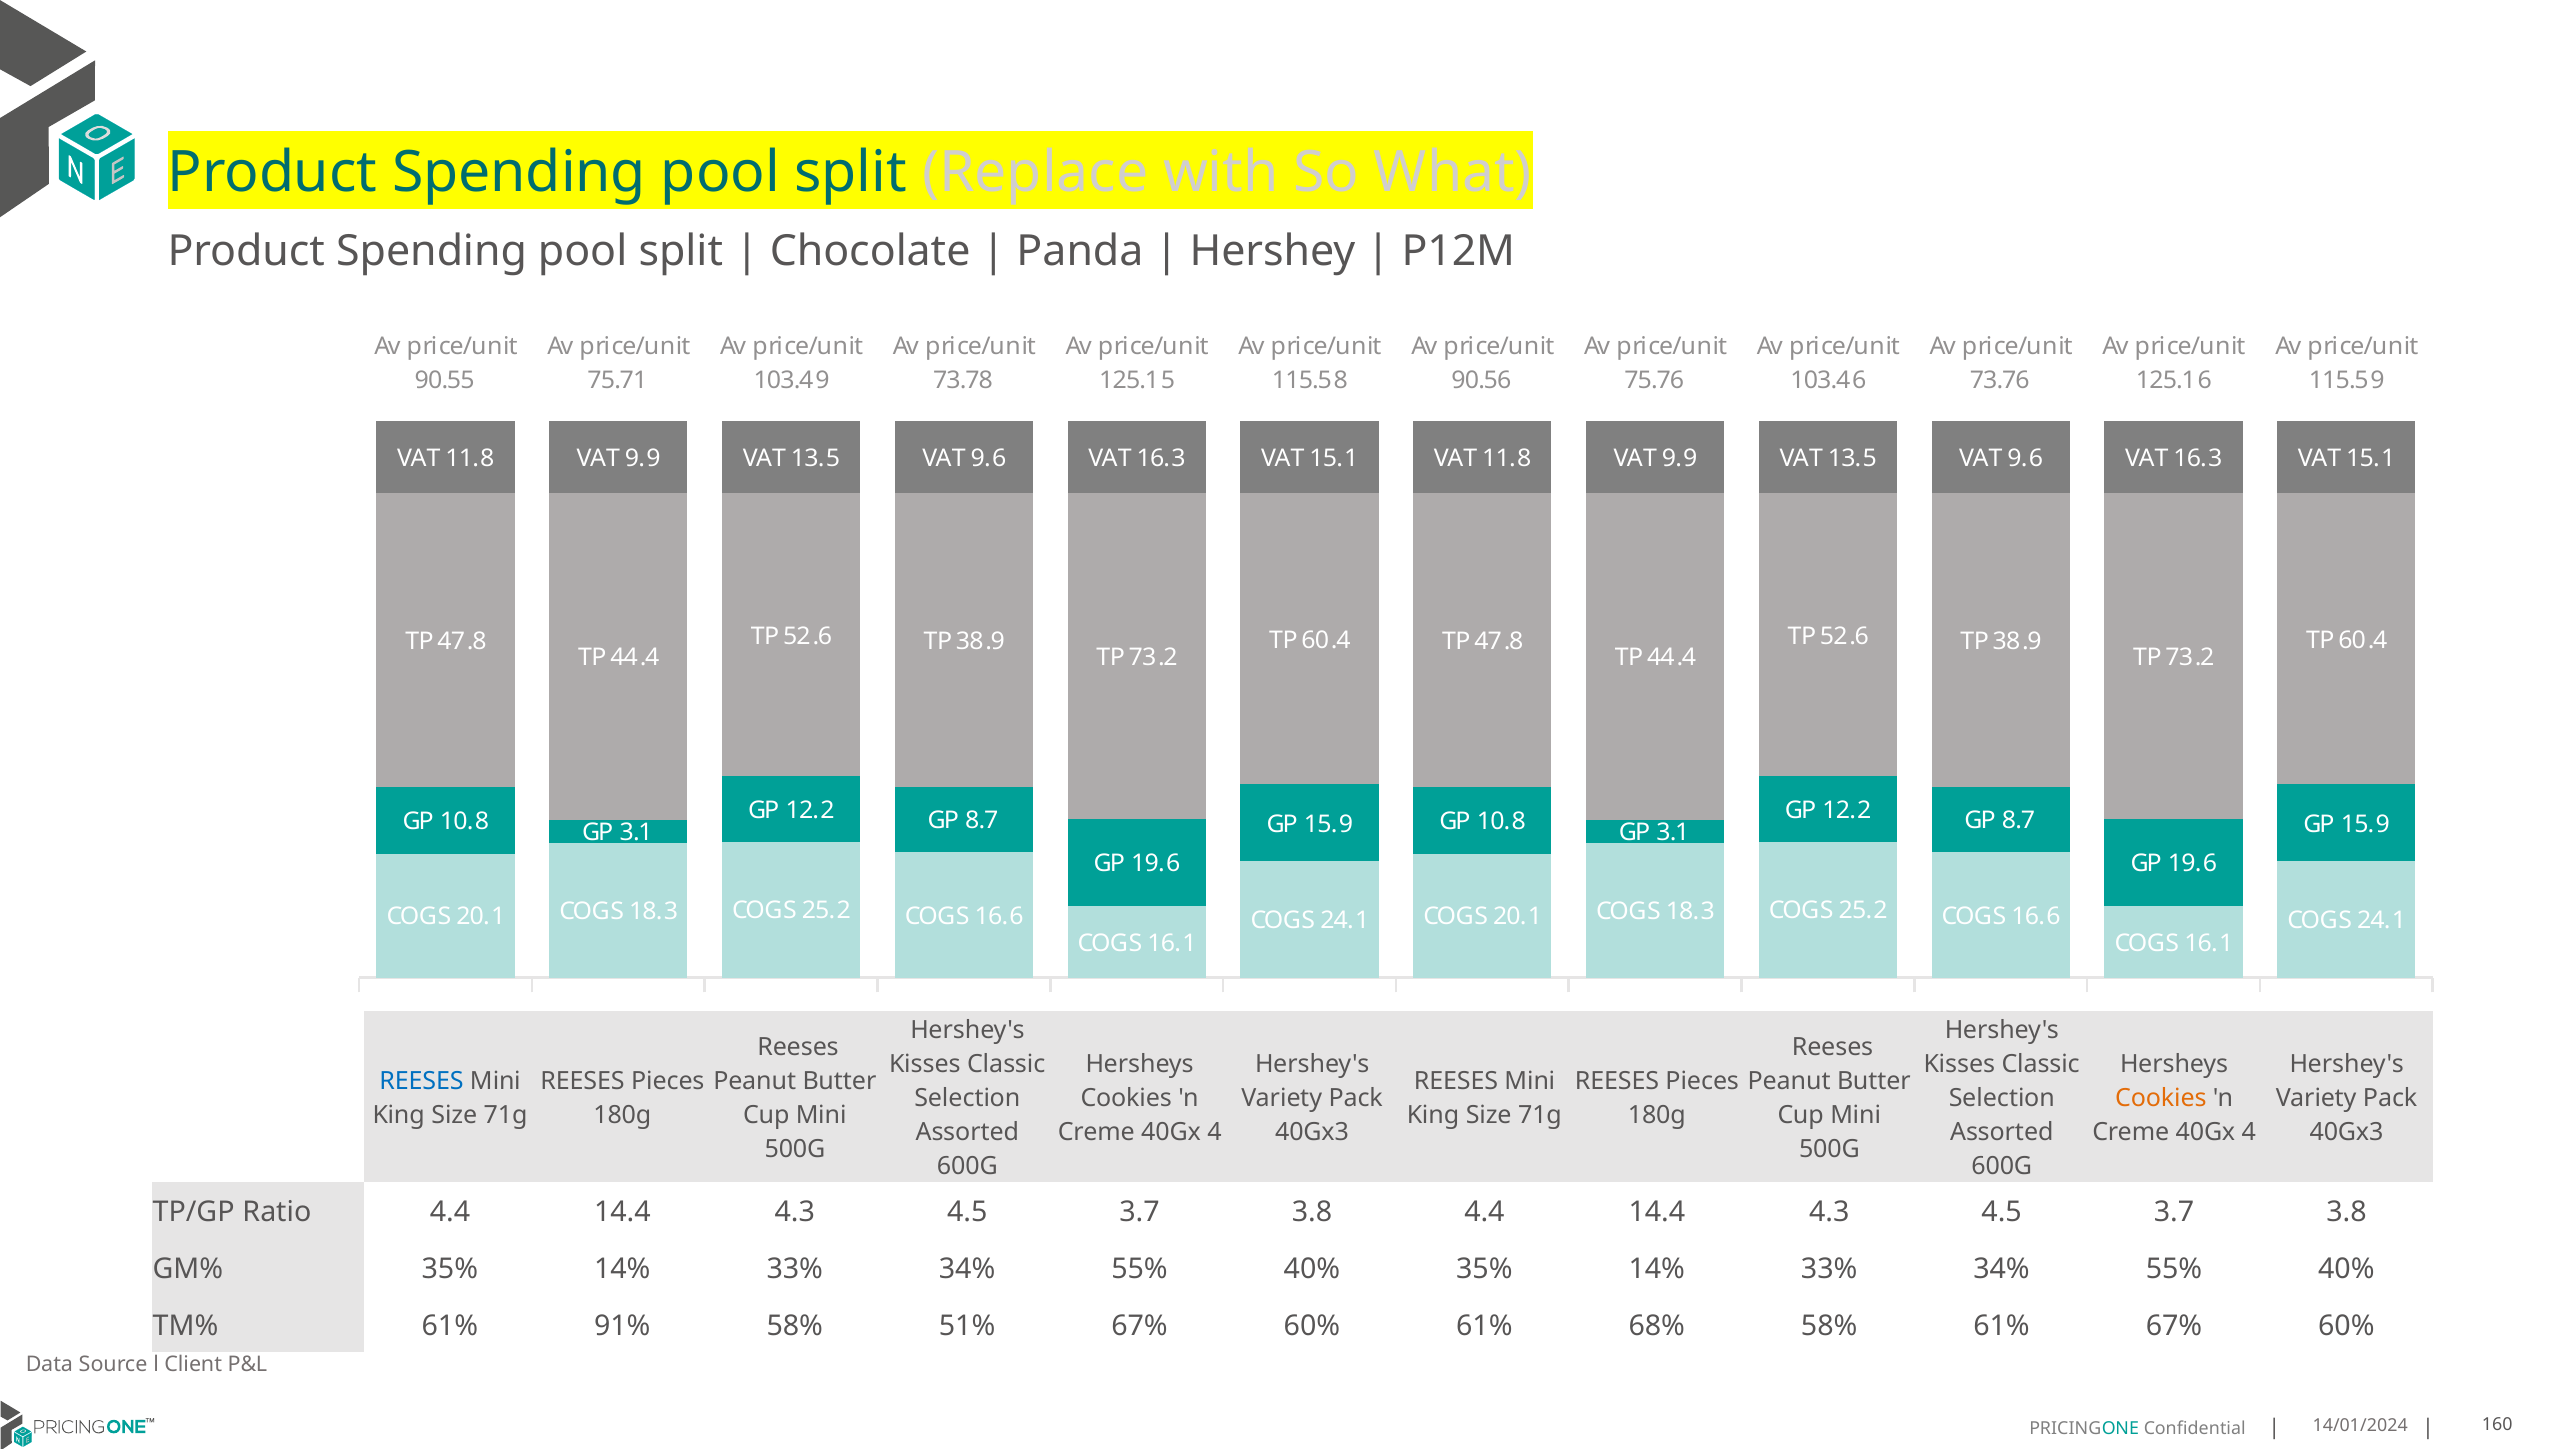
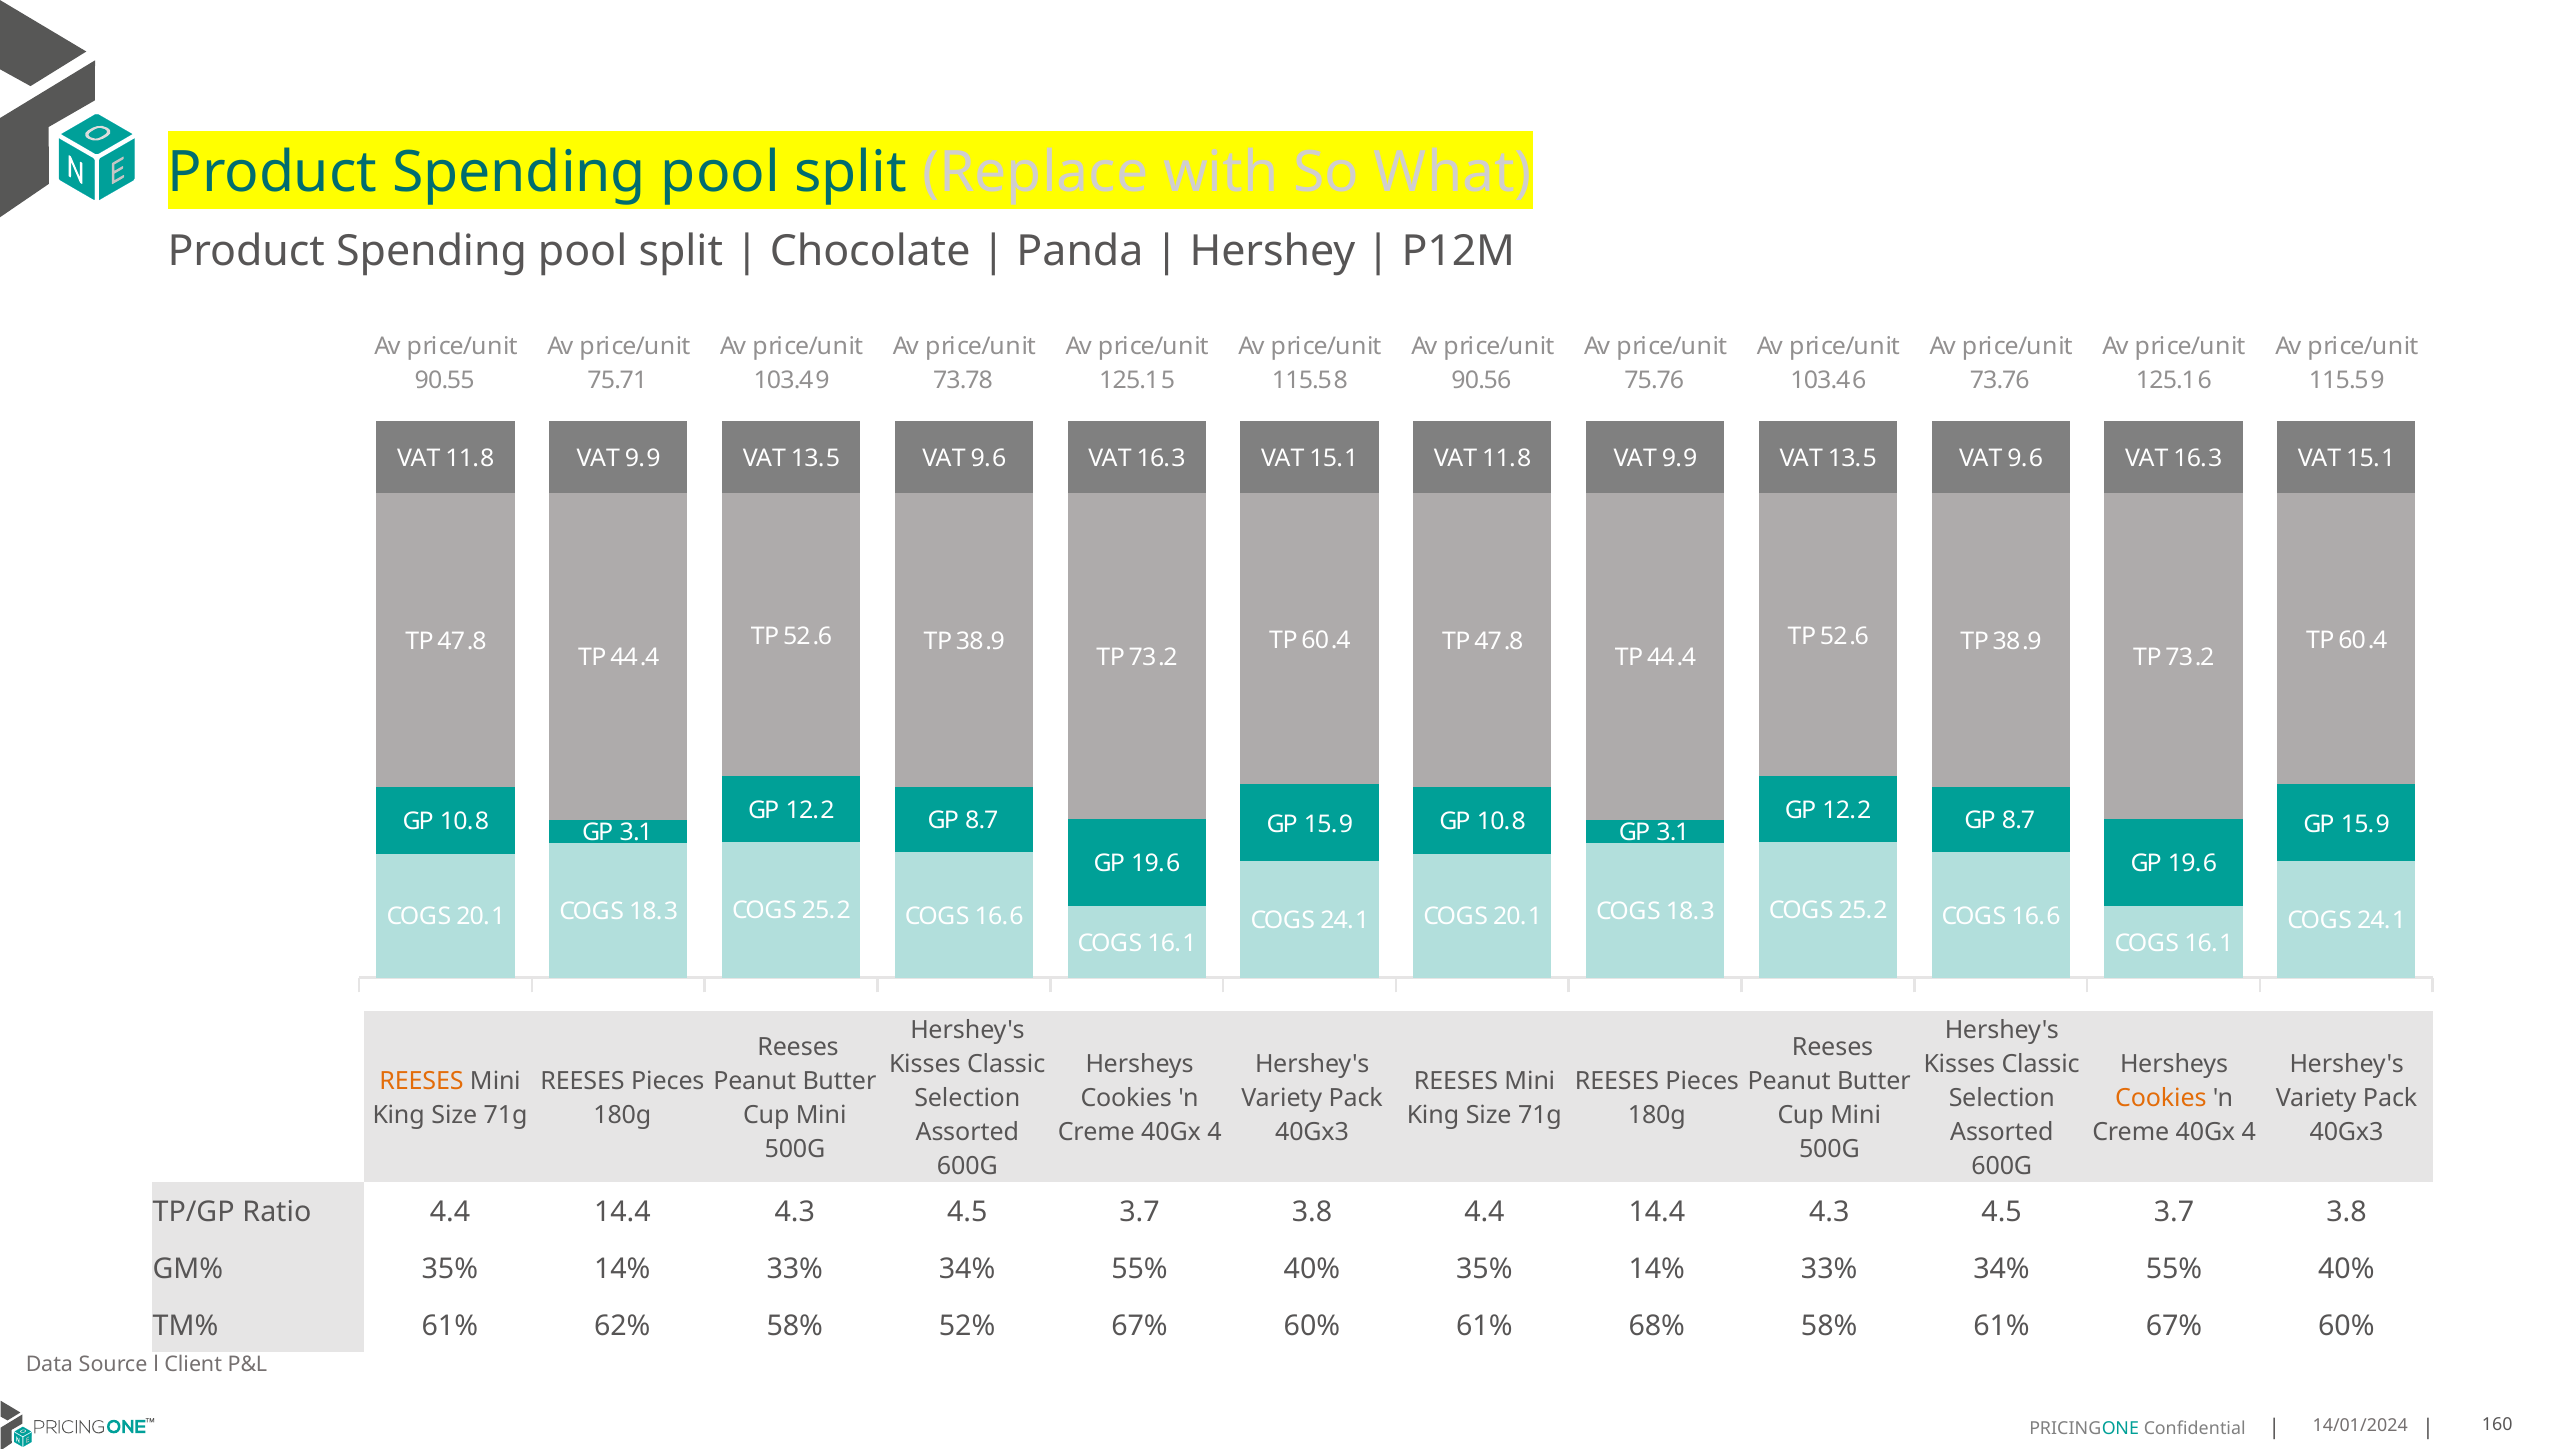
REESES colour: blue -> orange (422, 1081)
91%: 91% -> 62% (622, 1326)
51%: 51% -> 52% (967, 1326)
